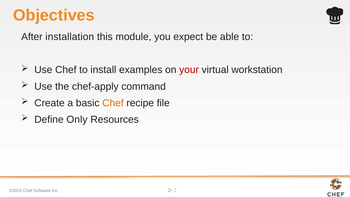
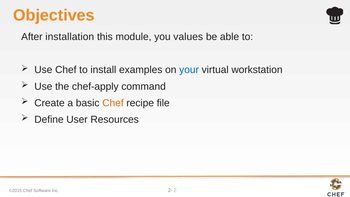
expect: expect -> values (188, 37)
your colour: red -> blue (189, 70)
Only: Only -> User (77, 119)
